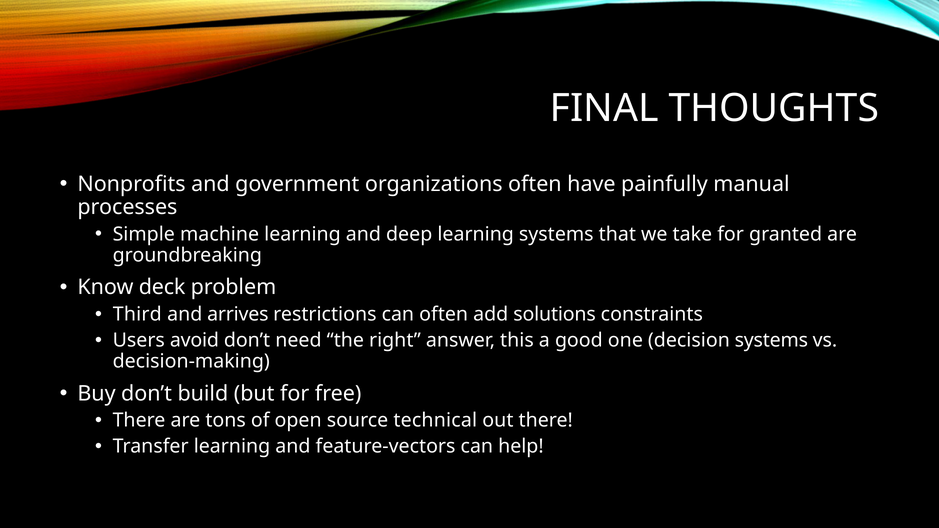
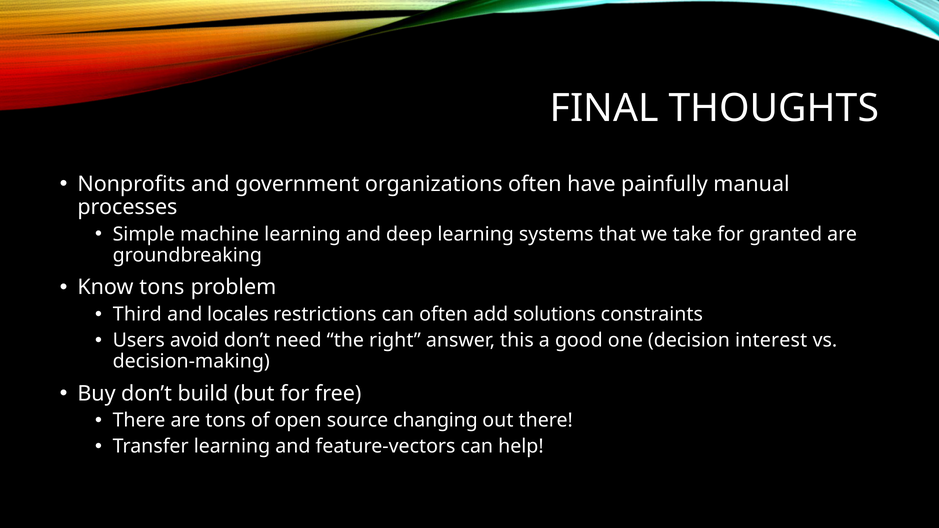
Know deck: deck -> tons (162, 287)
arrives: arrives -> locales (238, 314)
decision systems: systems -> interest (771, 341)
technical: technical -> changing (435, 421)
